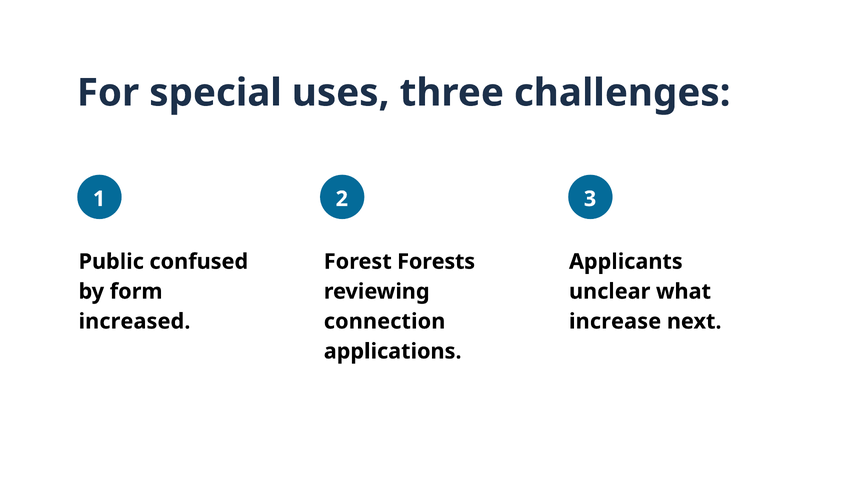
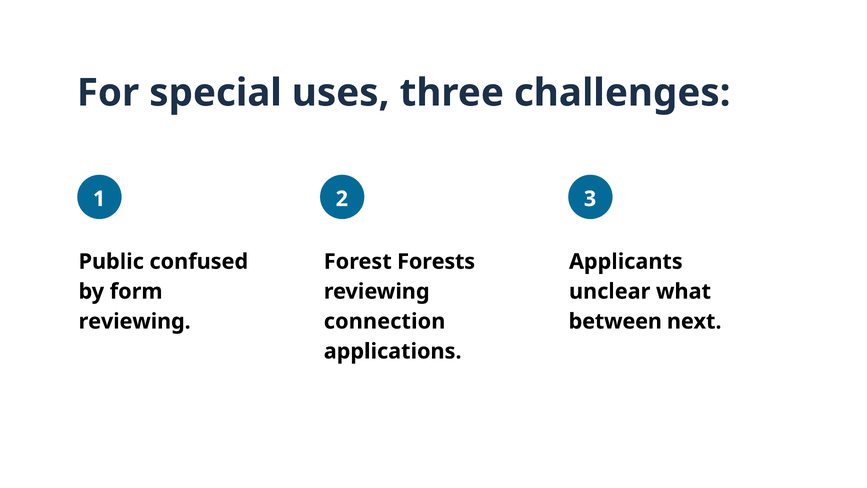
increased: increased -> reviewing (135, 321)
increase: increase -> between (615, 321)
